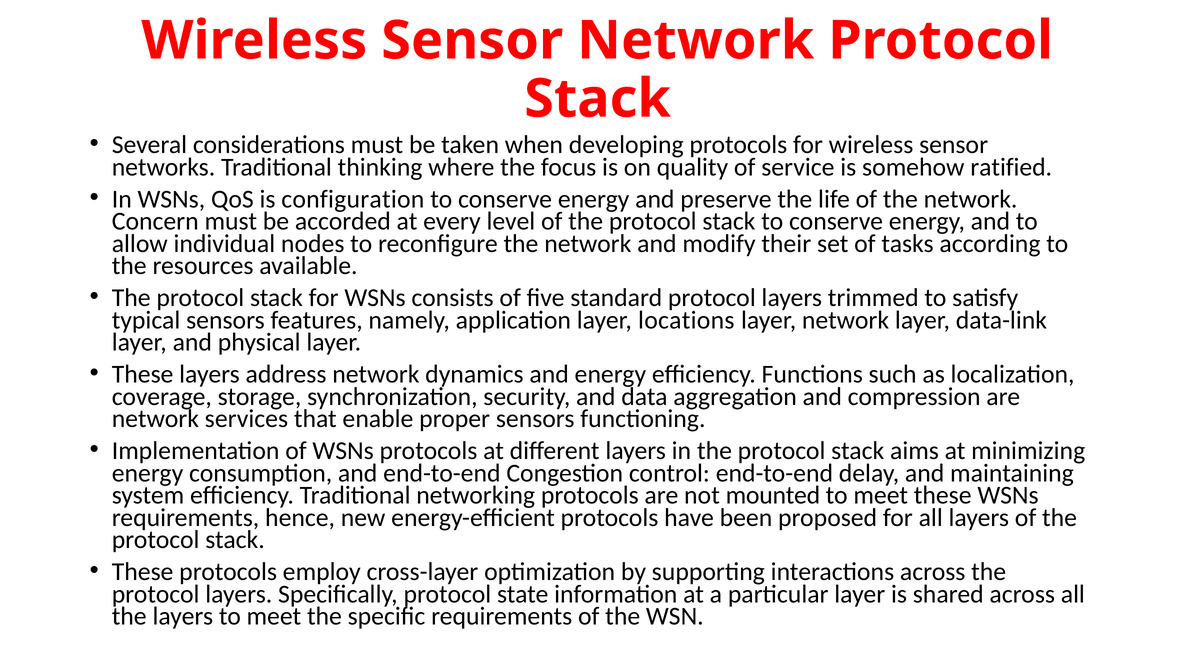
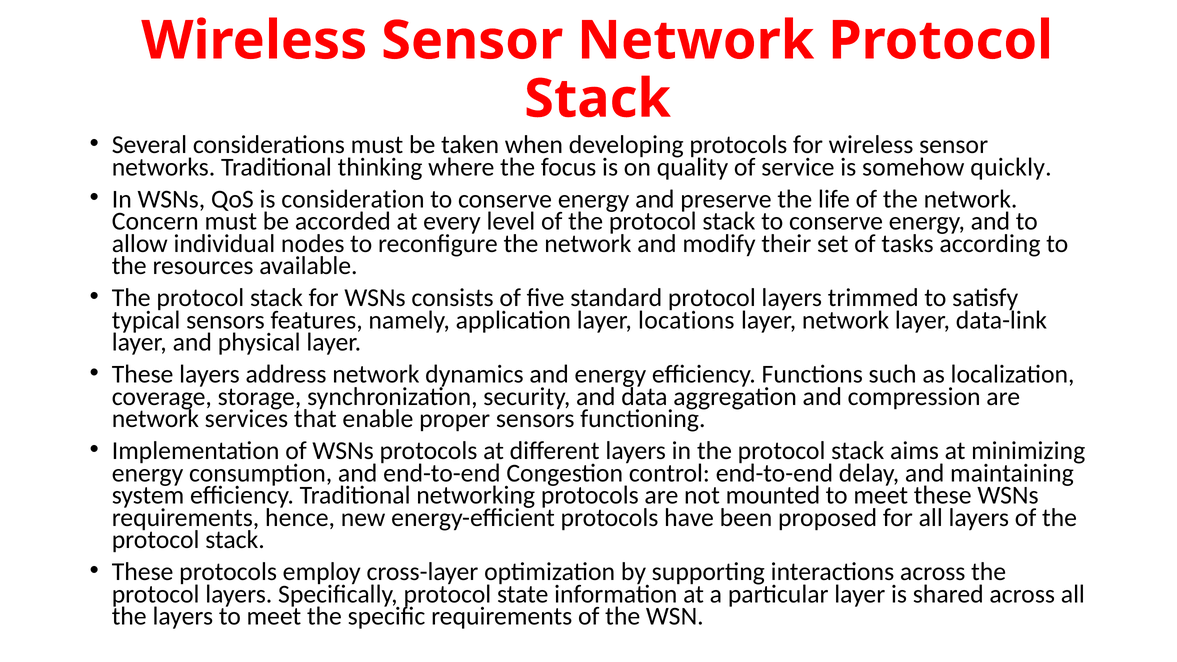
ratified: ratified -> quickly (1011, 167)
configuration: configuration -> consideration (353, 199)
